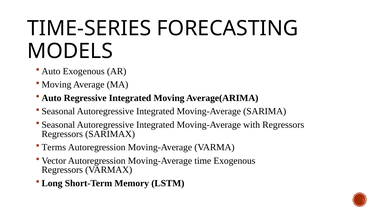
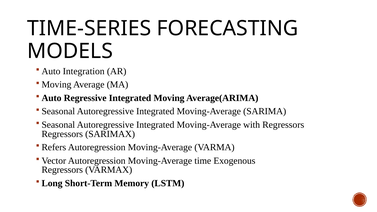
Auto Exogenous: Exogenous -> Integration (84, 71)
Terms: Terms -> Refers (54, 147)
